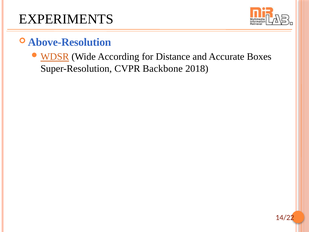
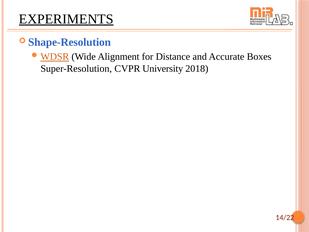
EXPERIMENTS underline: none -> present (66, 19)
Above-Resolution: Above-Resolution -> Shape-Resolution (69, 42)
According: According -> Alignment (119, 57)
Backbone: Backbone -> University (163, 68)
